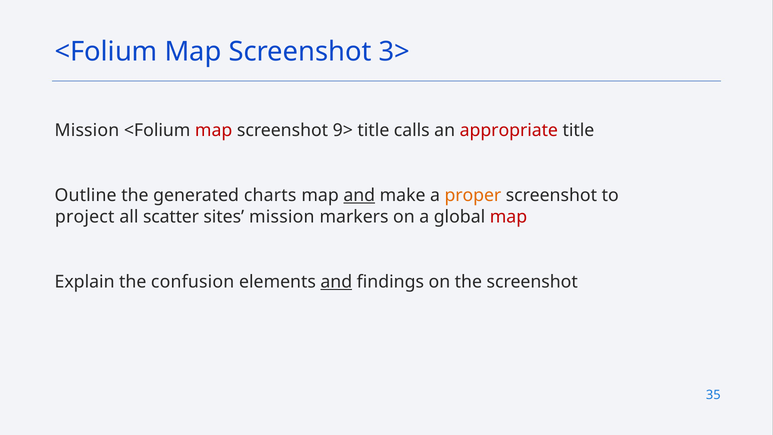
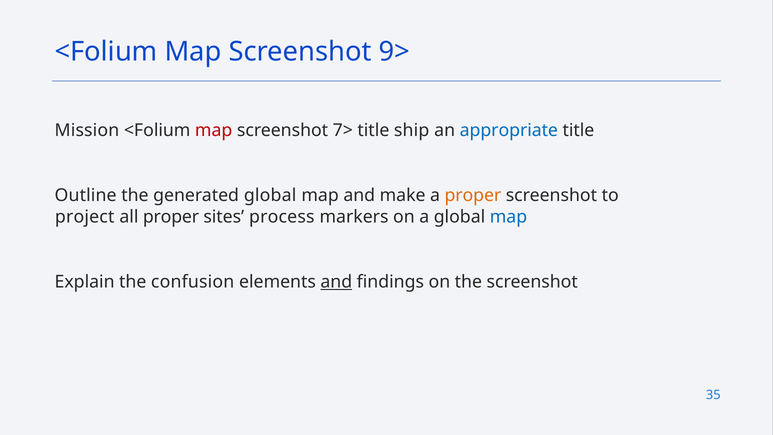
3>: 3> -> 9> (394, 52)
9>: 9> -> 7> (343, 130)
calls: calls -> ship (412, 130)
appropriate colour: red -> blue (509, 130)
generated charts: charts -> global (270, 195)
and underline: present -> none (359, 195)
all scatter: scatter -> proper (171, 217)
sites mission: mission -> process (282, 217)
map colour: red -> blue (508, 217)
